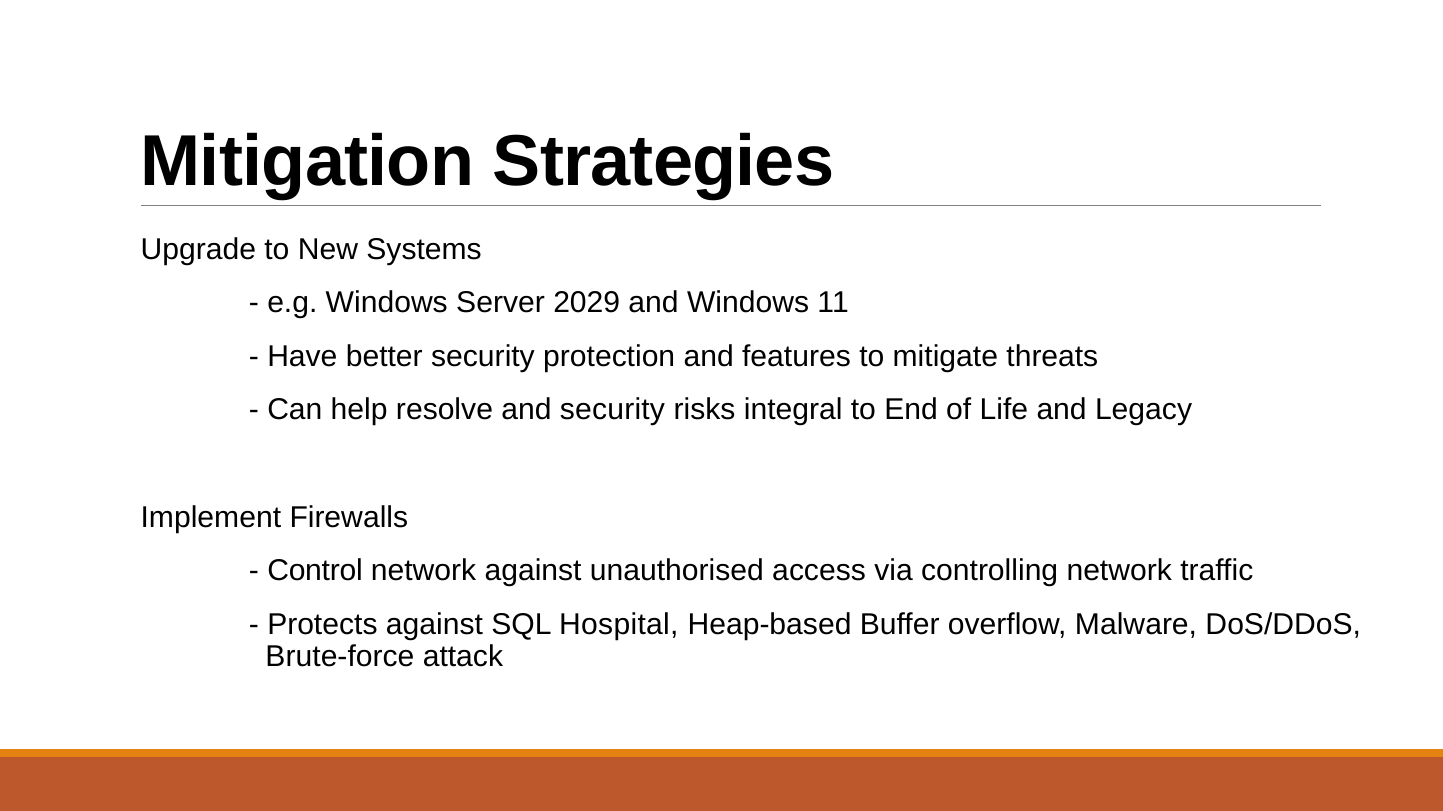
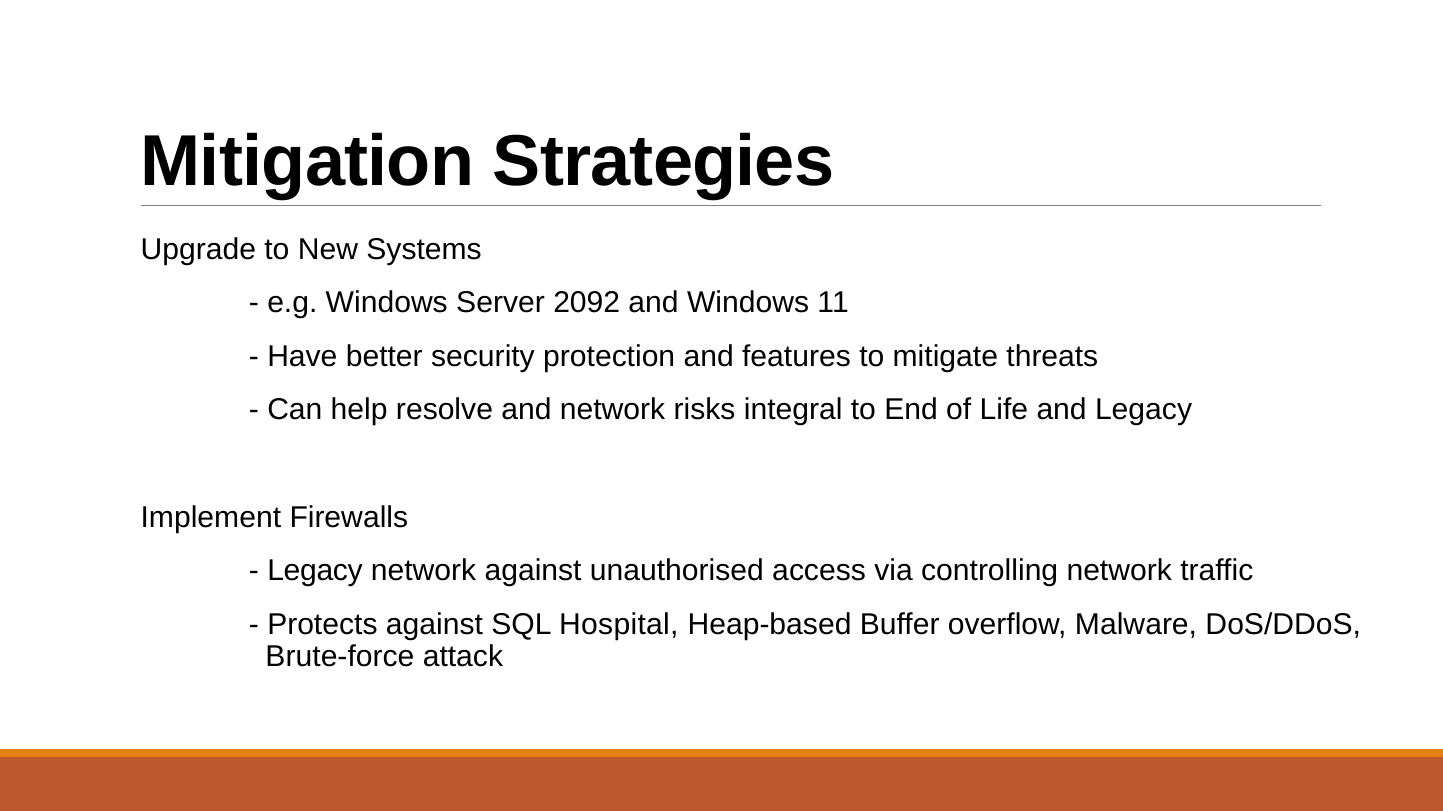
2029: 2029 -> 2092 (587, 303)
and security: security -> network (613, 410)
Control: Control -> Legacy (315, 571)
